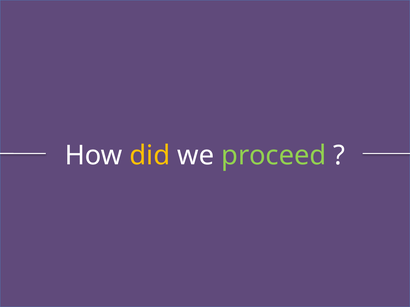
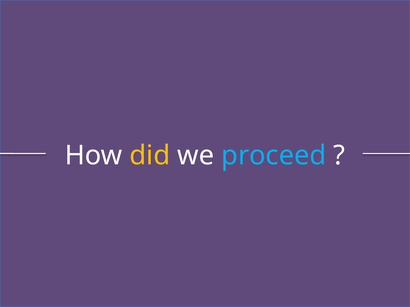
proceed colour: light green -> light blue (274, 156)
